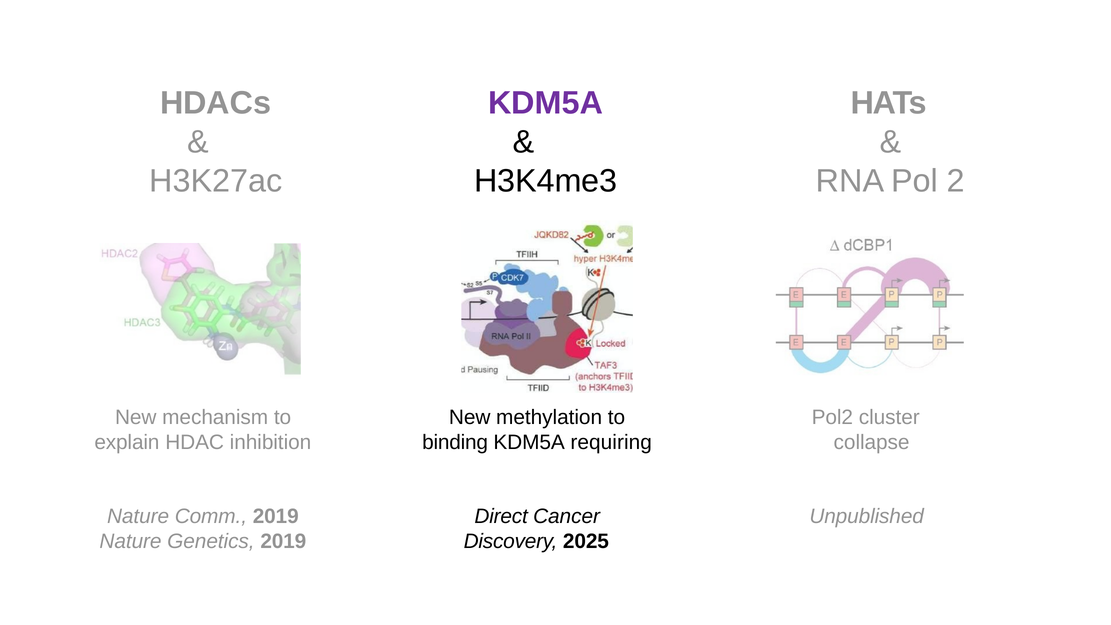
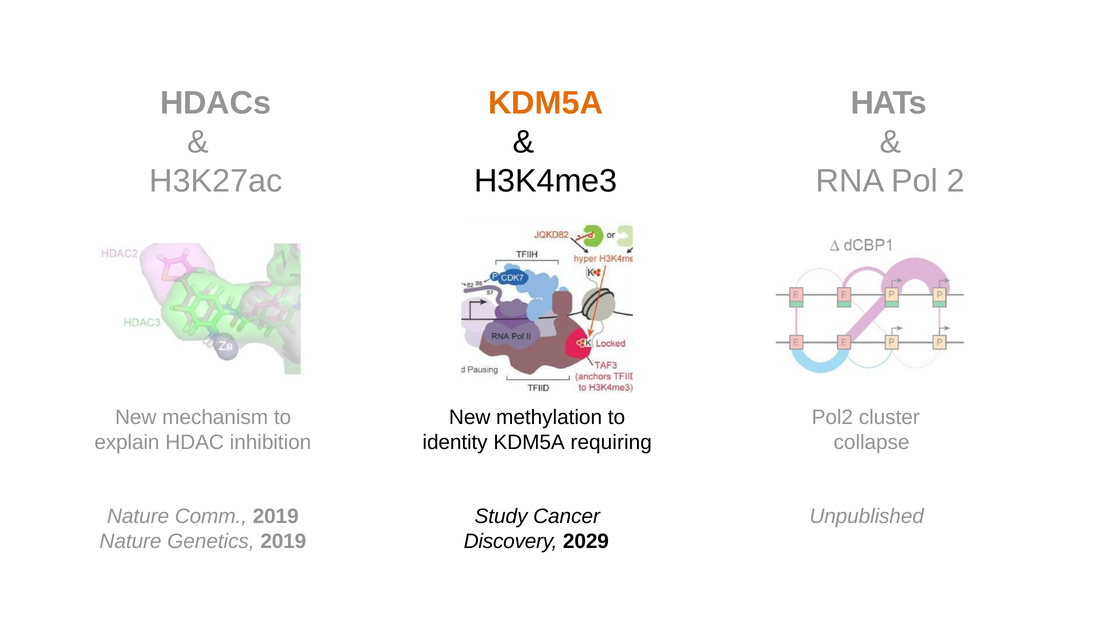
KDM5A colour: purple -> orange (546, 103)
binding: binding -> identity (455, 443)
Direct: Direct -> Study (501, 516)
2025: 2025 -> 2029 (586, 541)
